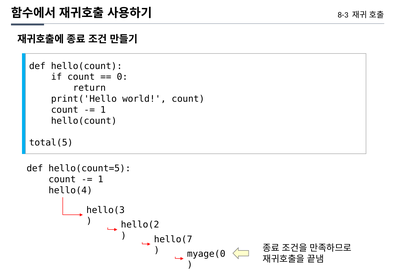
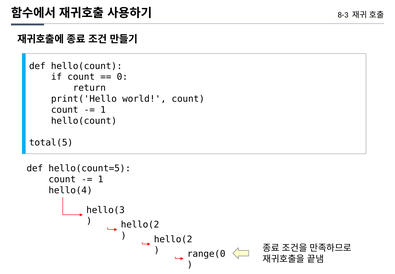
hello(7: hello(7 -> hello(2 (173, 239)
myage(0: myage(0 -> range(0 (206, 253)
